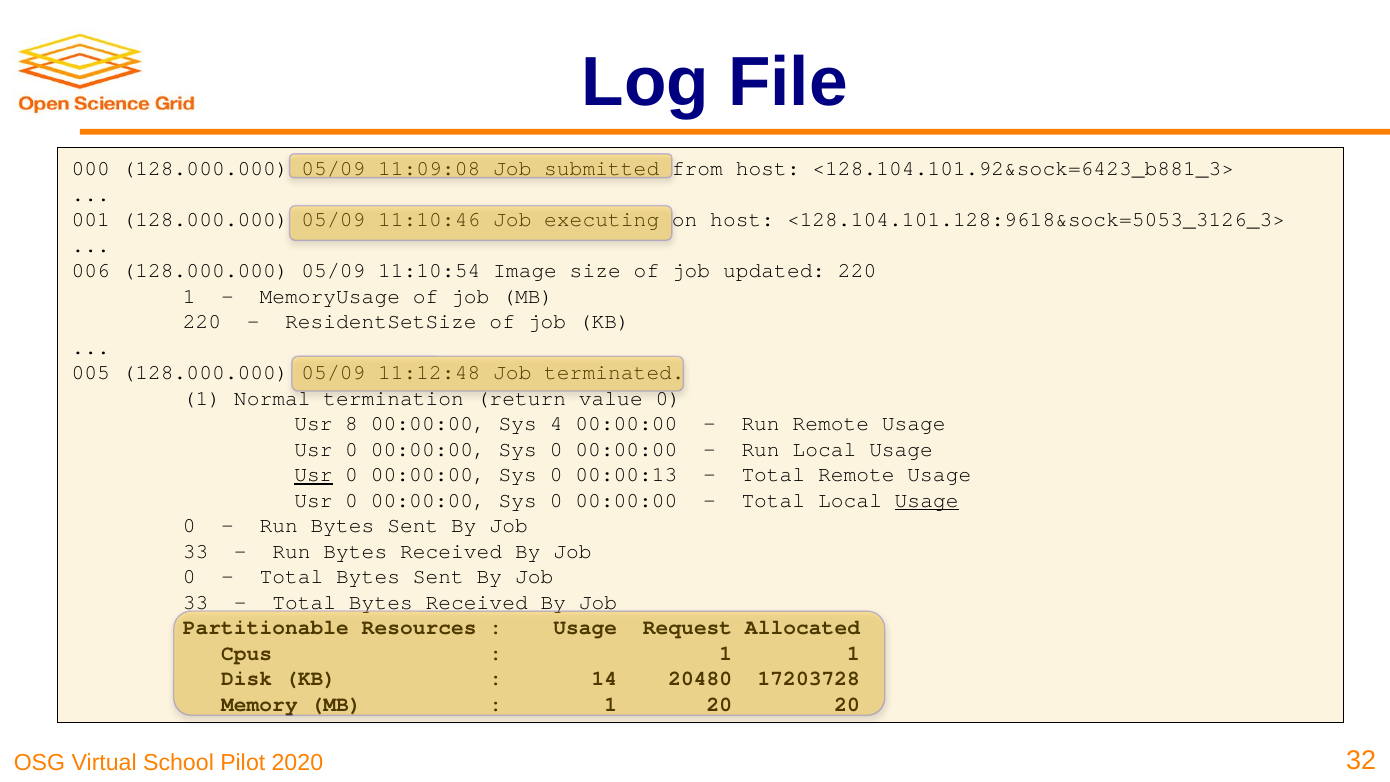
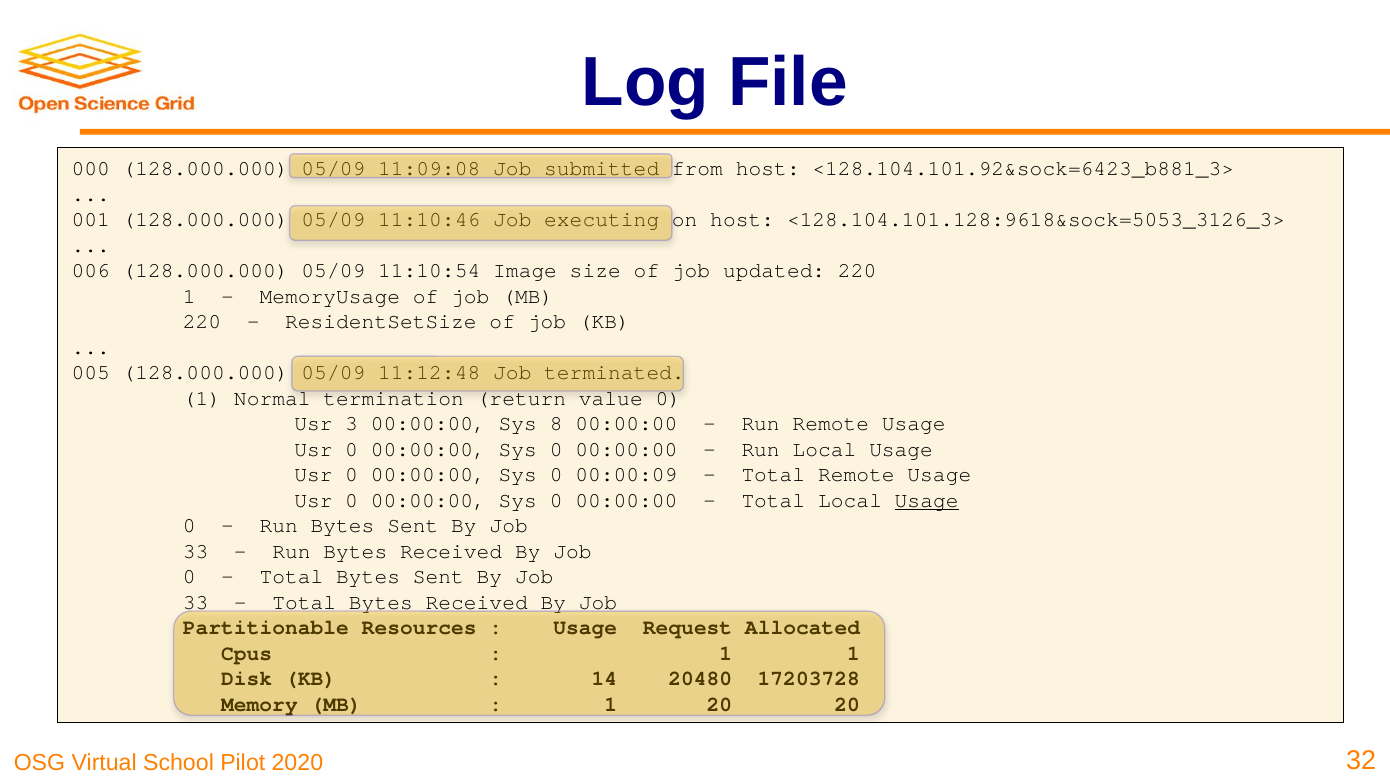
8: 8 -> 3 (352, 424)
4: 4 -> 8 (556, 424)
Usr underline: present -> none (313, 475)
00:00:13: 00:00:13 -> 00:00:09 (626, 475)
